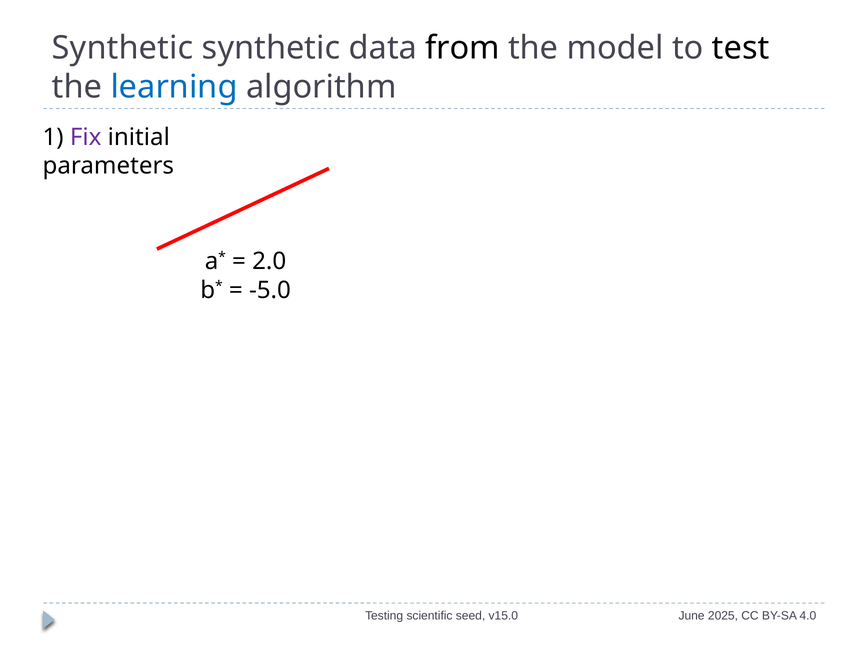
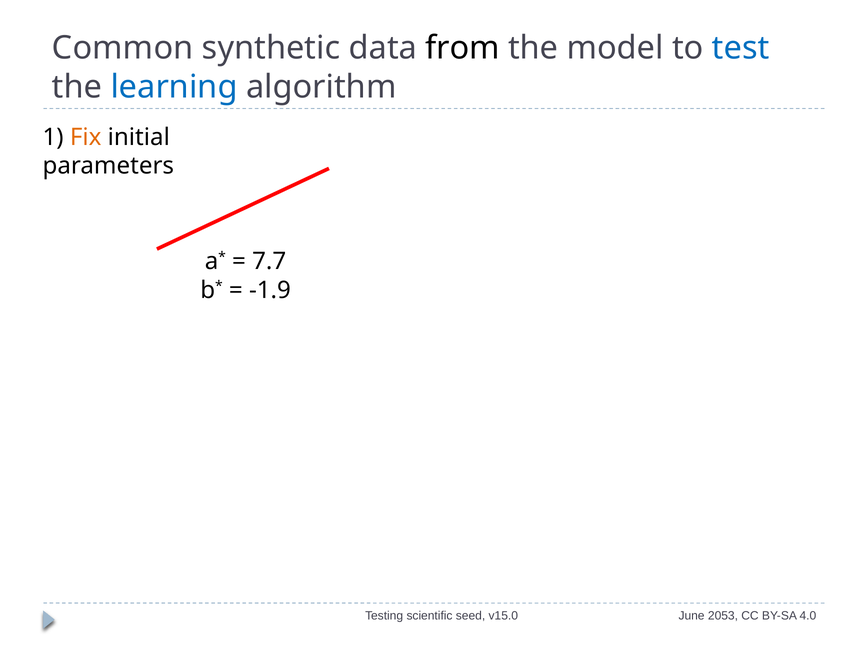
Synthetic: Synthetic -> Common (123, 48)
test colour: black -> blue (741, 48)
Fix colour: purple -> orange (86, 137)
2.0: 2.0 -> 7.7 (269, 261)
-5.0: -5.0 -> -1.9 (270, 290)
2025: 2025 -> 2053 (723, 616)
